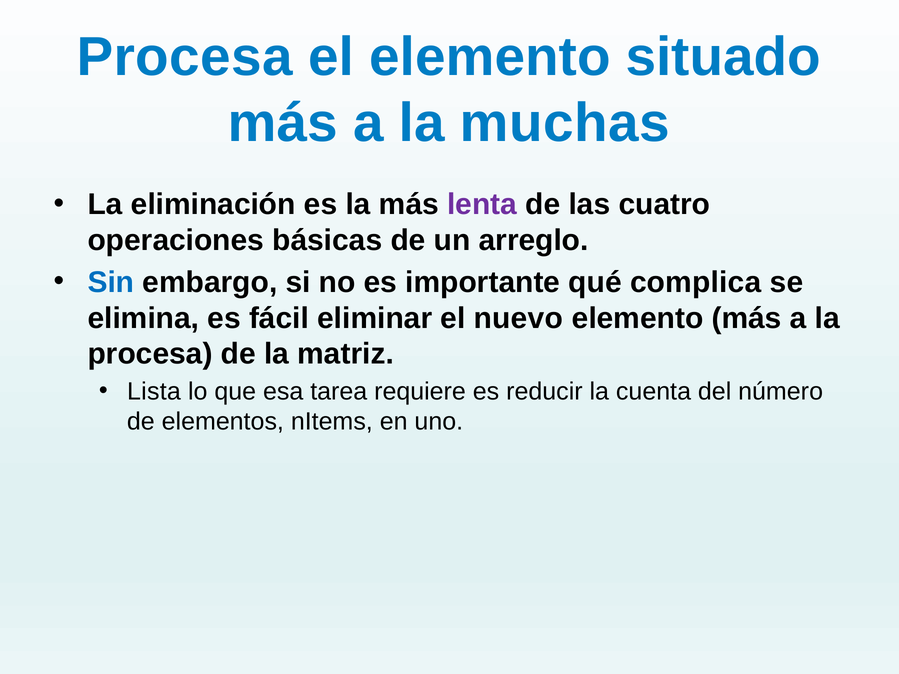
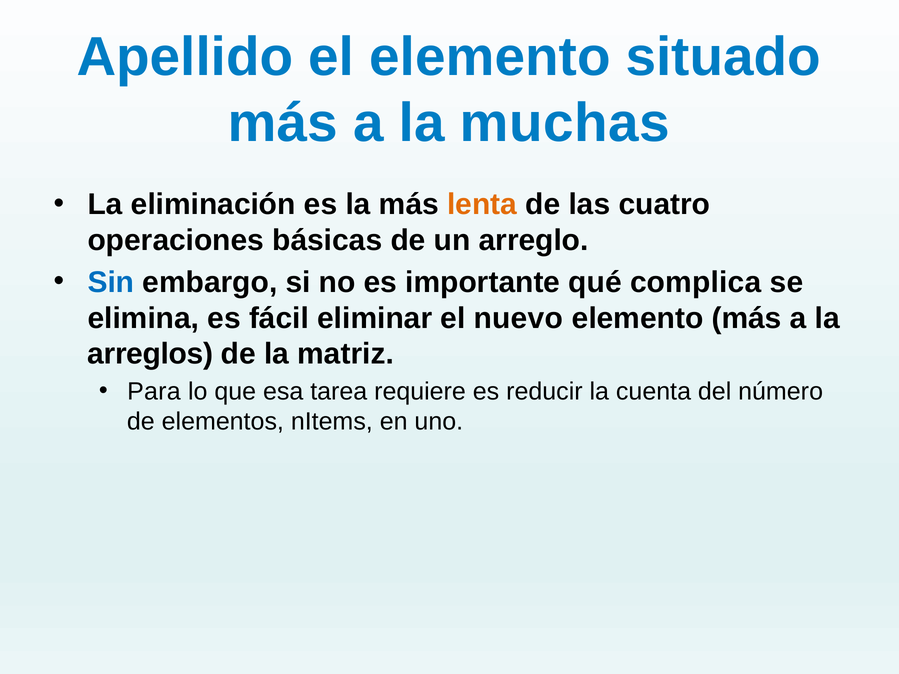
Procesa: Procesa -> Apellido (185, 57)
lenta colour: purple -> orange (482, 204)
procesa: procesa -> arreglos (150, 354)
Lista: Lista -> Para (154, 392)
